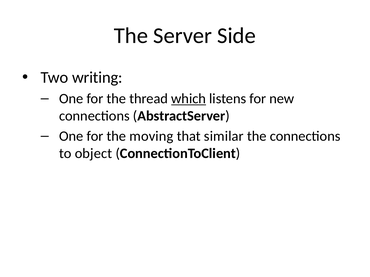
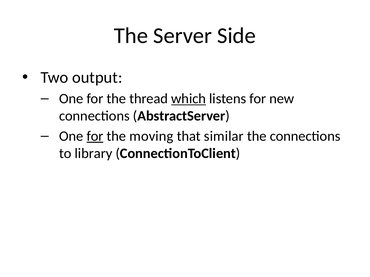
writing: writing -> output (97, 78)
for underline: none -> present (95, 136)
object: object -> library (93, 154)
